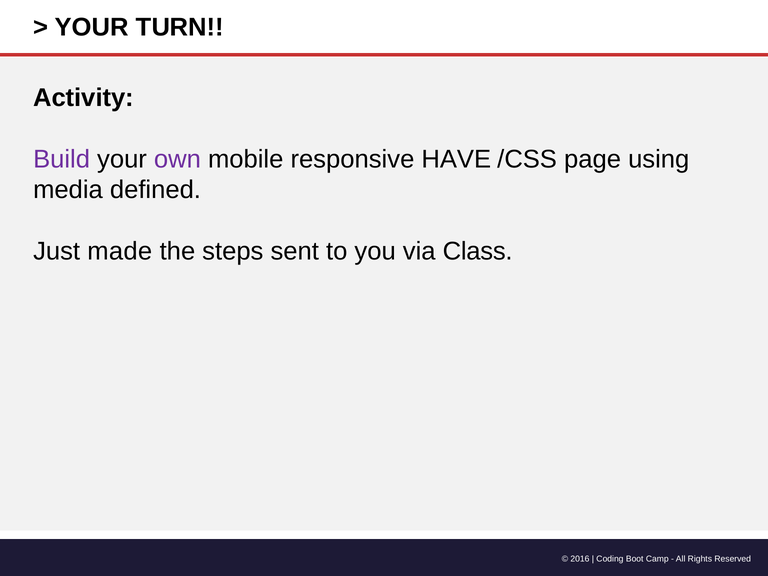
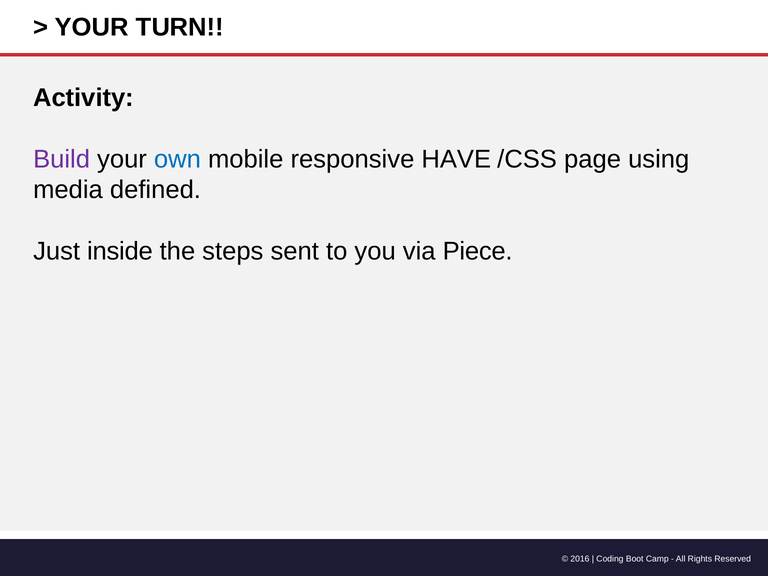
own colour: purple -> blue (177, 159)
made: made -> inside (120, 251)
Class: Class -> Piece (478, 251)
